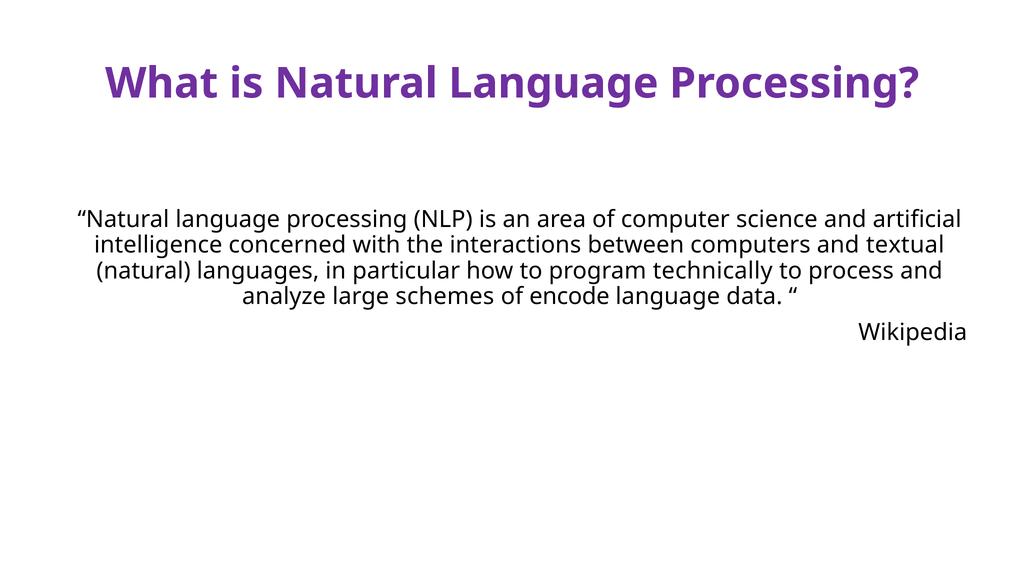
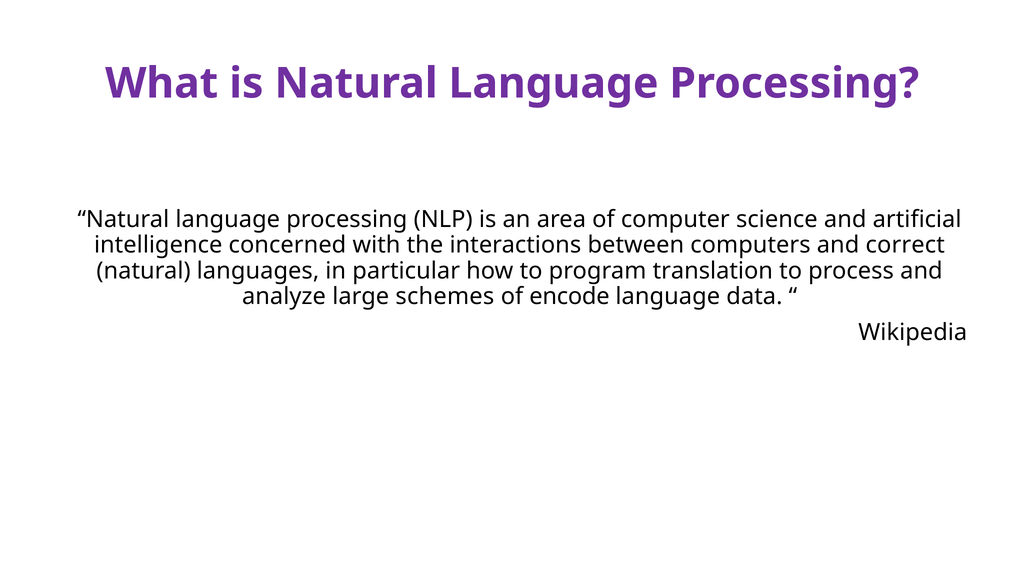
textual: textual -> correct (905, 245)
technically: technically -> translation (713, 271)
